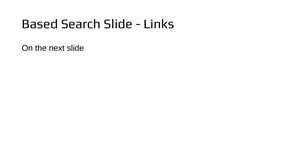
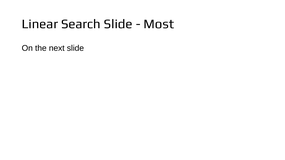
Based: Based -> Linear (40, 24)
Links: Links -> Most (159, 24)
